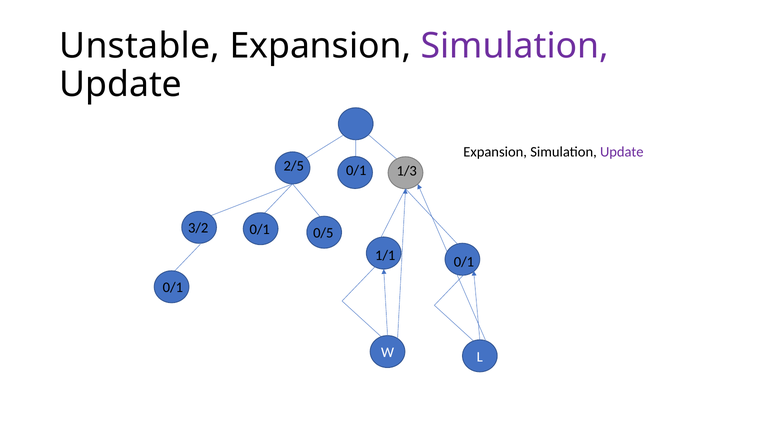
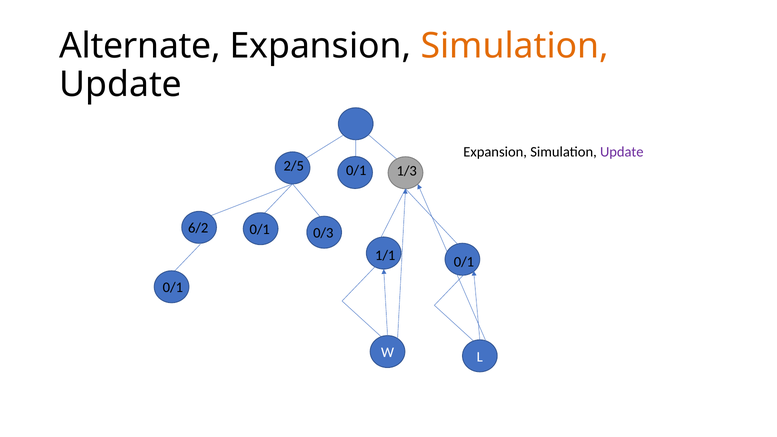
Unstable: Unstable -> Alternate (140, 46)
Simulation colour: purple -> orange (515, 46)
3/2: 3/2 -> 6/2 (198, 228)
0/5: 0/5 -> 0/3 (323, 233)
